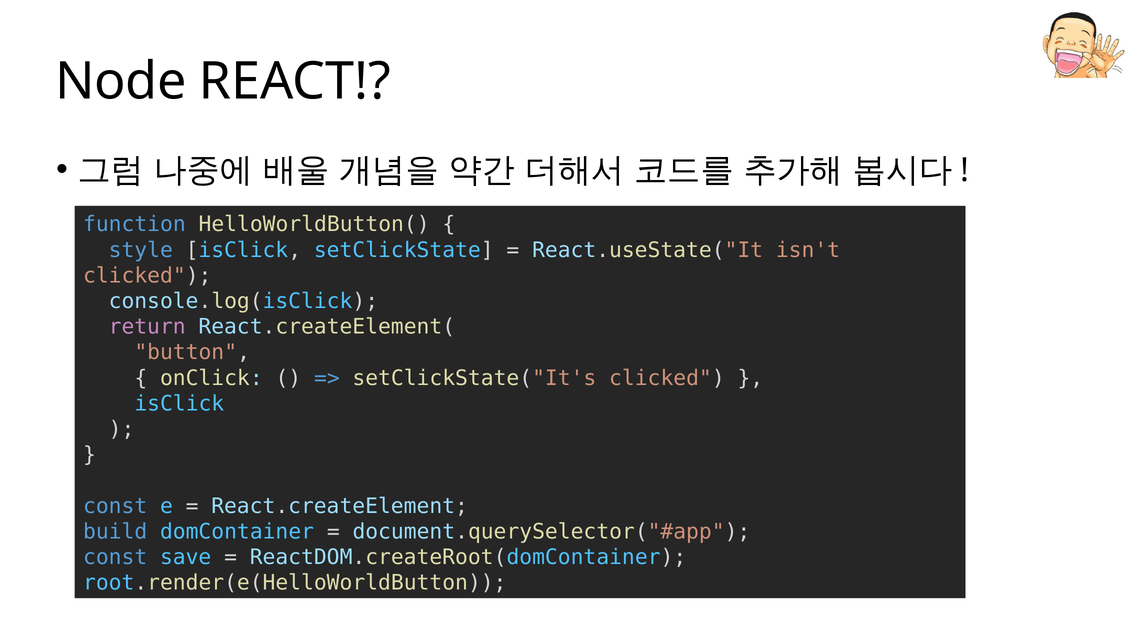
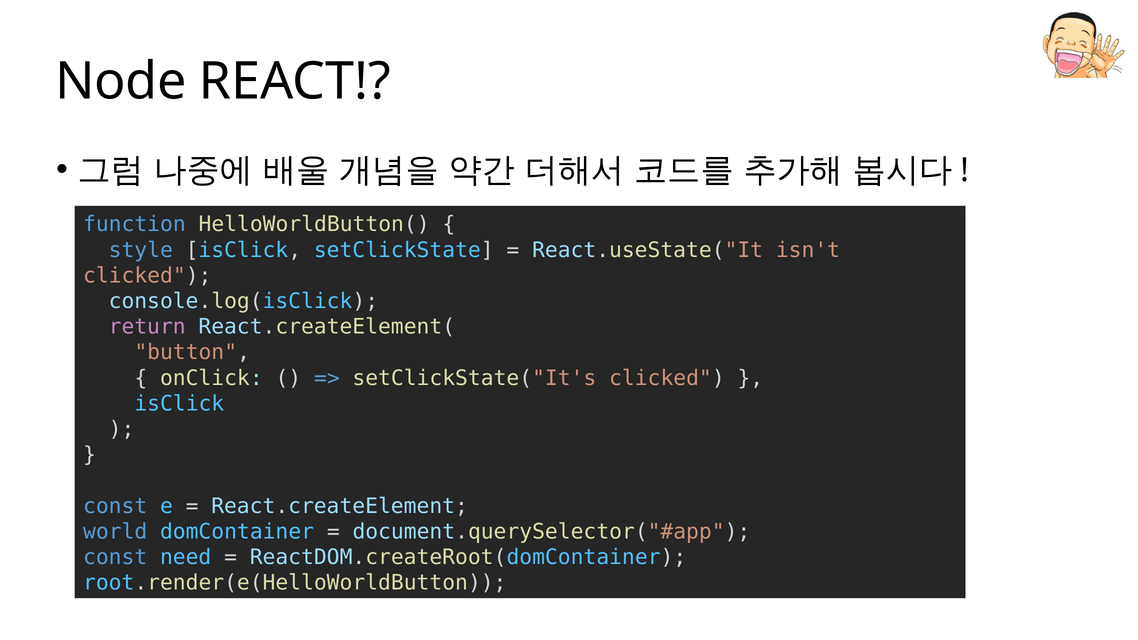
build: build -> world (115, 532)
save: save -> need (186, 557)
